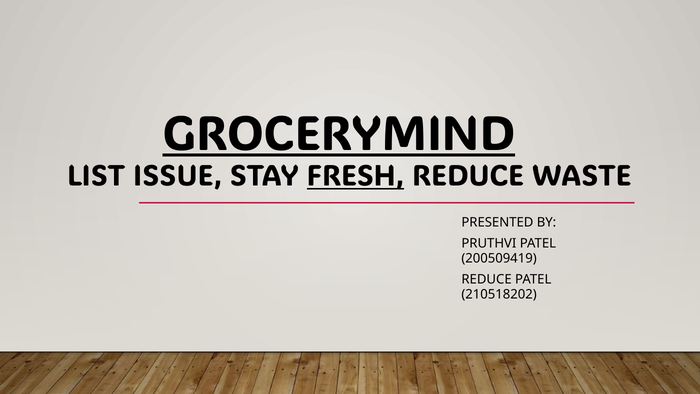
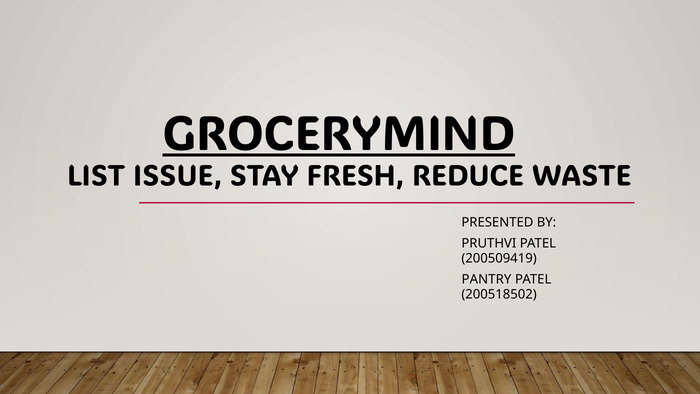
FRESH underline: present -> none (356, 176)
REDUCE: REDUCE -> PANTRY (486, 279)
210518202: 210518202 -> 200518502 (499, 294)
